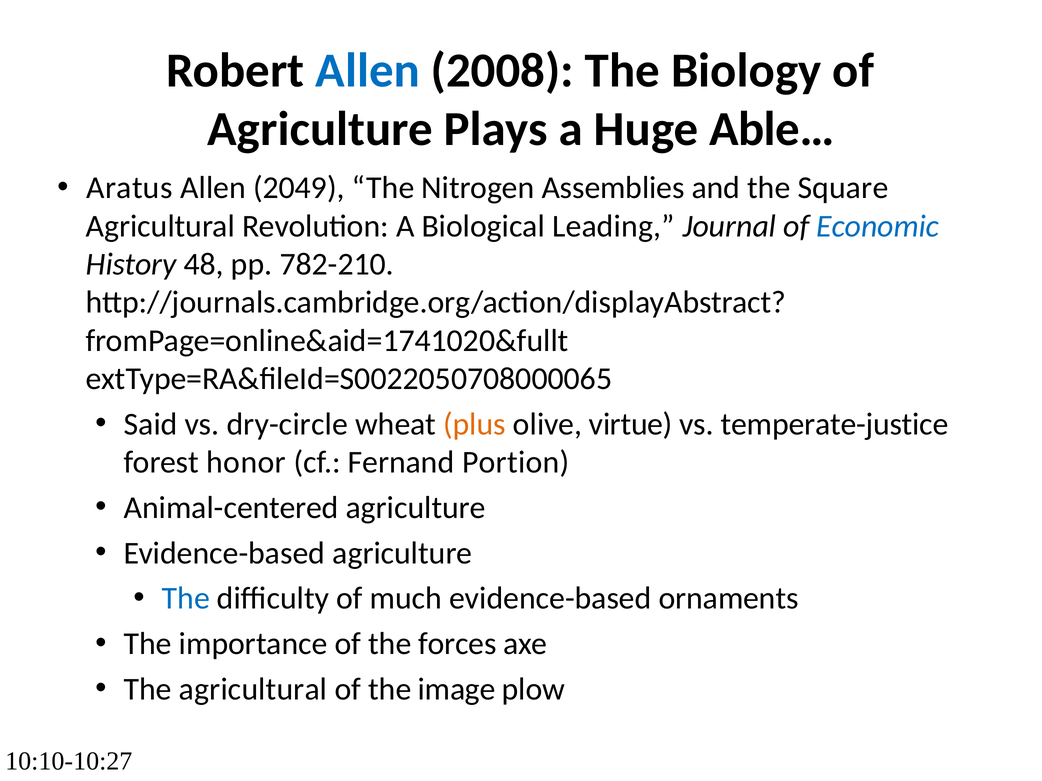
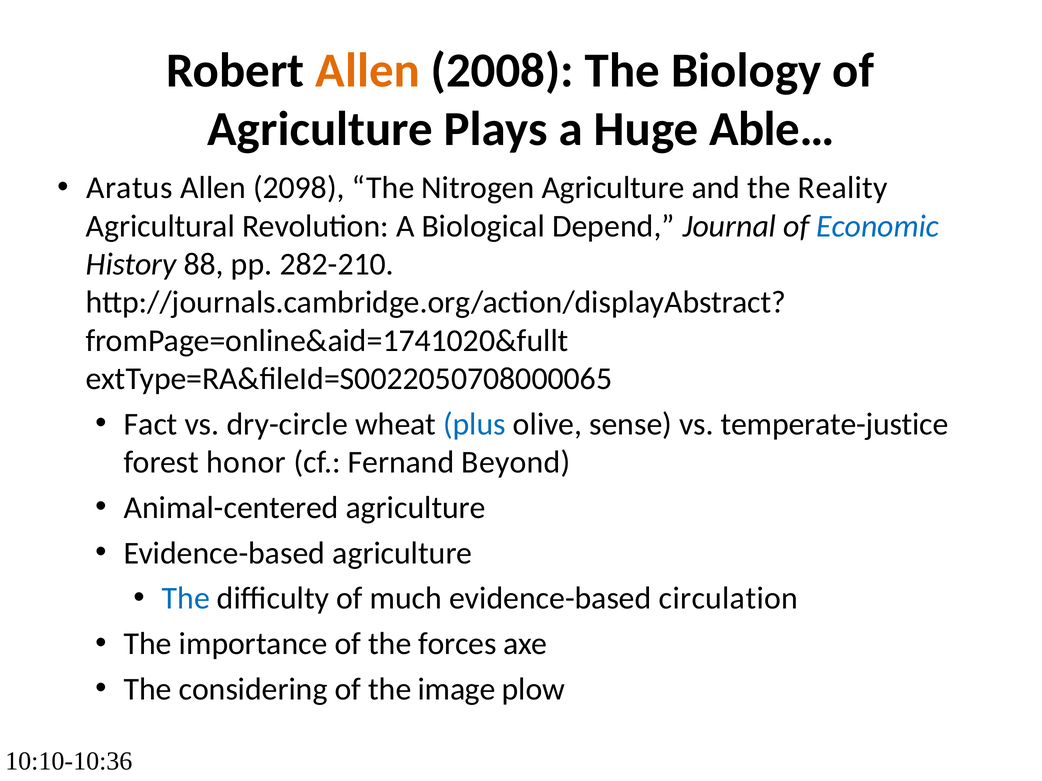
Allen colour: blue -> orange (368, 70)
2049: 2049 -> 2098 (299, 188)
Nitrogen Assemblies: Assemblies -> Agriculture (613, 188)
Square: Square -> Reality (843, 188)
Leading: Leading -> Depend (613, 226)
48: 48 -> 88 (204, 264)
782-210: 782-210 -> 282-210 (337, 264)
Said: Said -> Fact (151, 424)
plus colour: orange -> blue (474, 424)
virtue: virtue -> sense (631, 424)
Portion: Portion -> Beyond (516, 463)
ornaments: ornaments -> circulation (728, 599)
The agricultural: agricultural -> considering (253, 690)
10:10-10:27: 10:10-10:27 -> 10:10-10:36 (69, 762)
